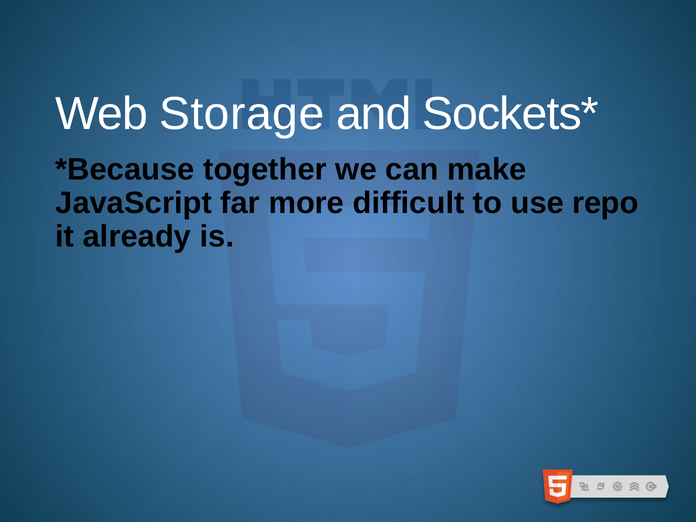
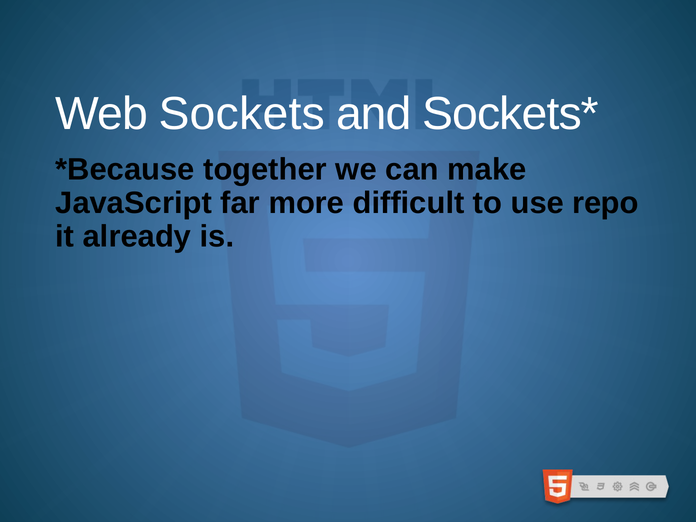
Storage: Storage -> Sockets (242, 114)
